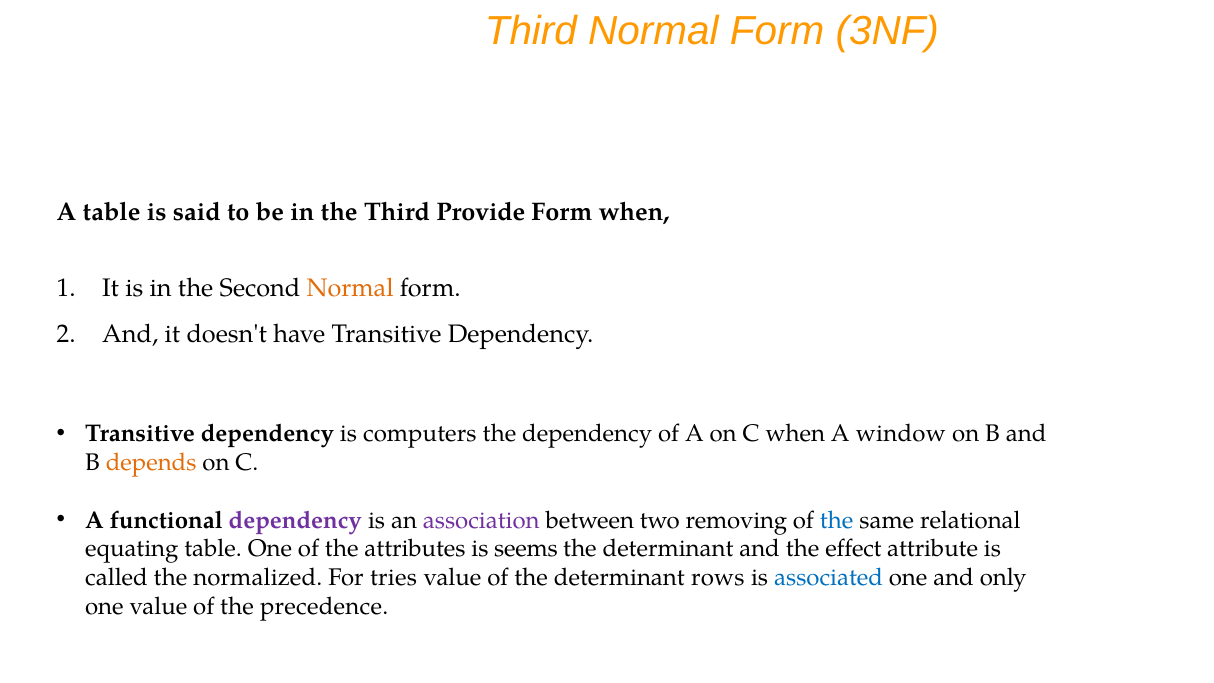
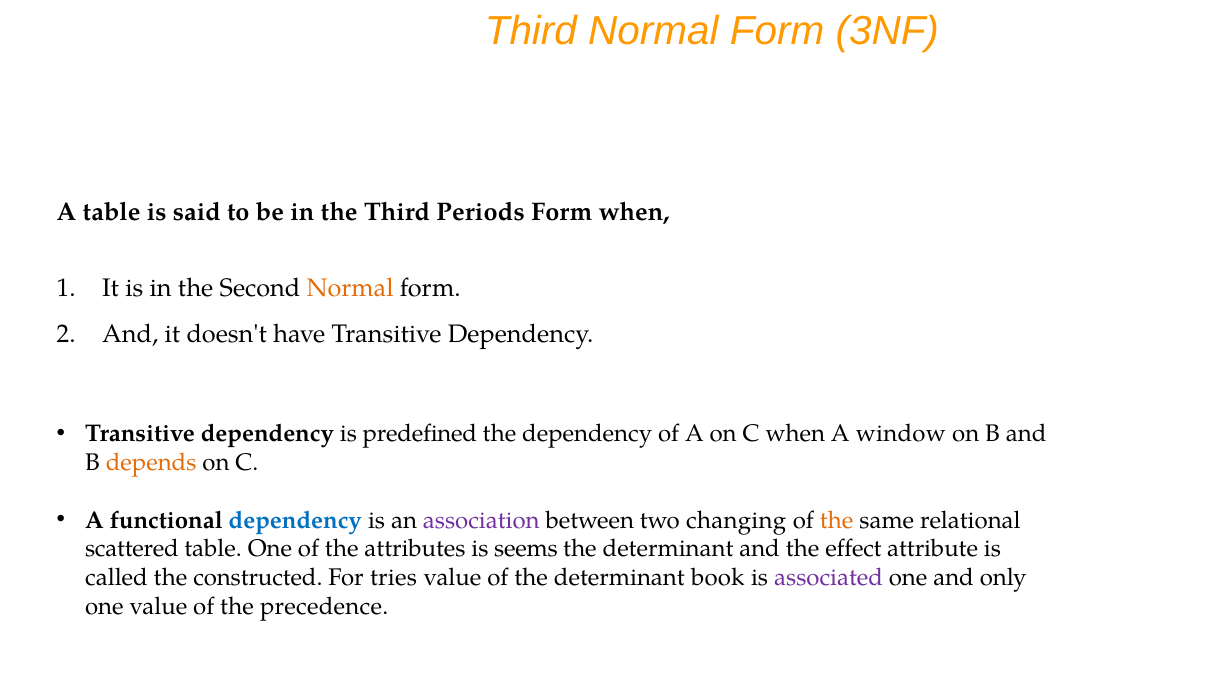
Provide: Provide -> Periods (481, 212)
computers: computers -> predefined (420, 434)
dependency colour: purple -> blue (295, 520)
removing: removing -> changing (736, 520)
the colour: blue -> orange (837, 520)
equating: equating -> scattered (132, 549)
normalized: normalized -> constructed (258, 578)
rows: rows -> book (718, 578)
associated colour: blue -> purple (829, 578)
